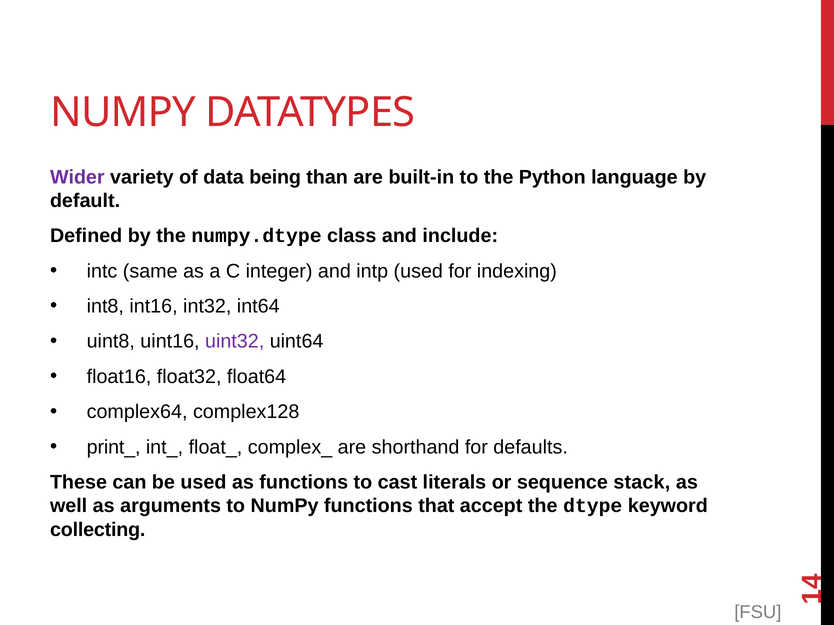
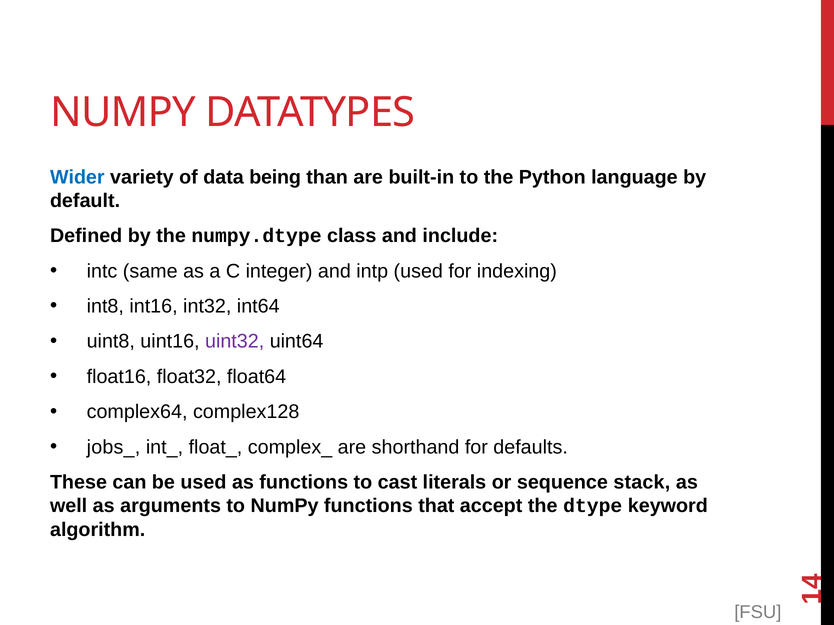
Wider colour: purple -> blue (77, 177)
print_: print_ -> jobs_ (113, 447)
collecting: collecting -> algorithm (98, 530)
